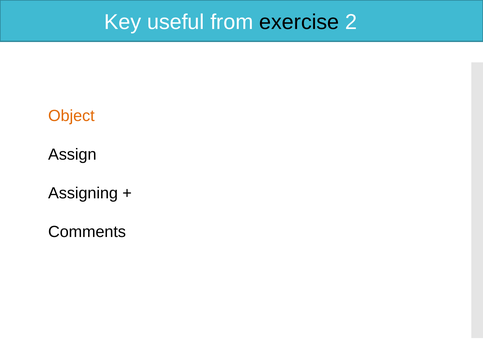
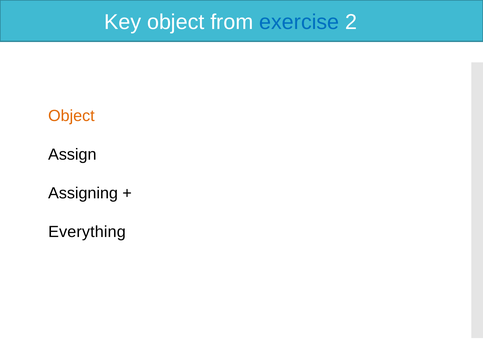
Key useful: useful -> object (176, 22)
exercise colour: black -> blue (299, 22)
Comments: Comments -> Everything (87, 232)
